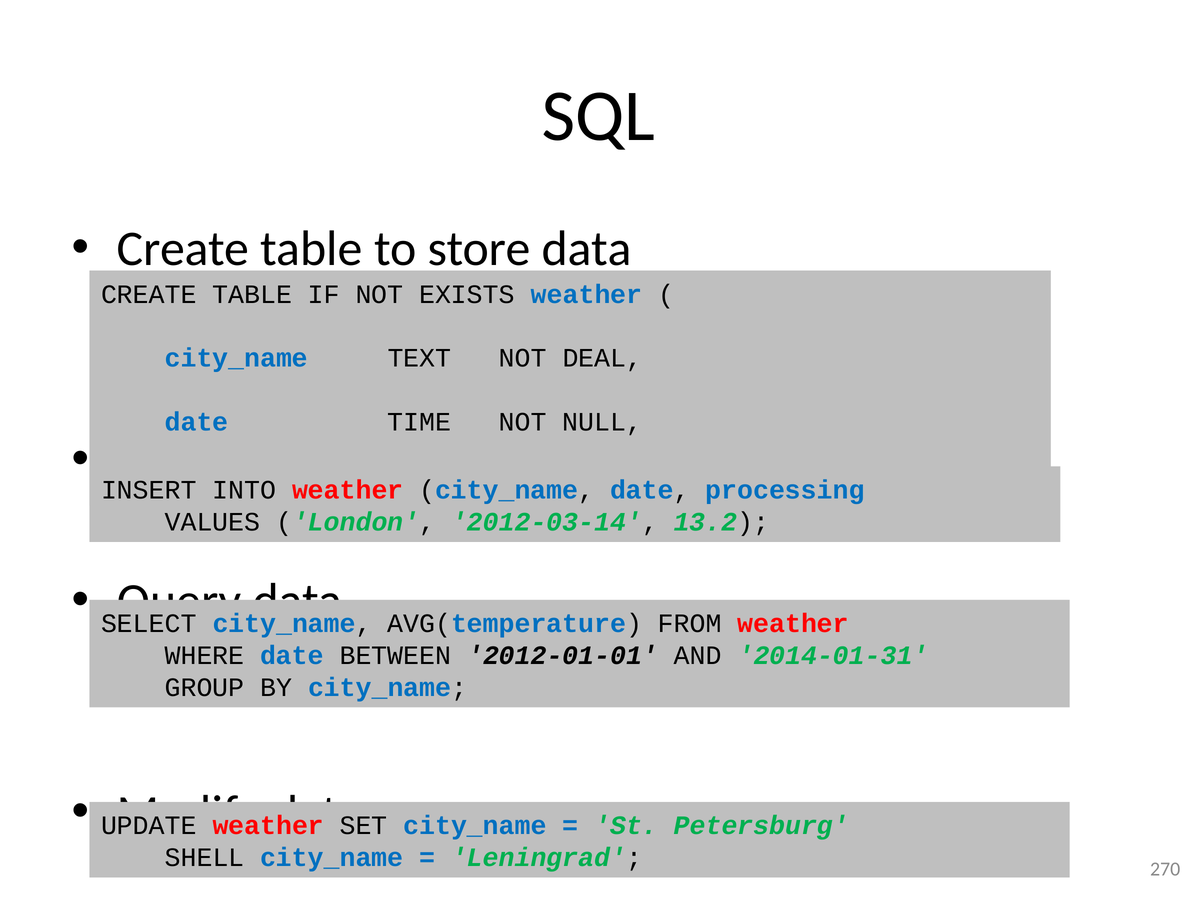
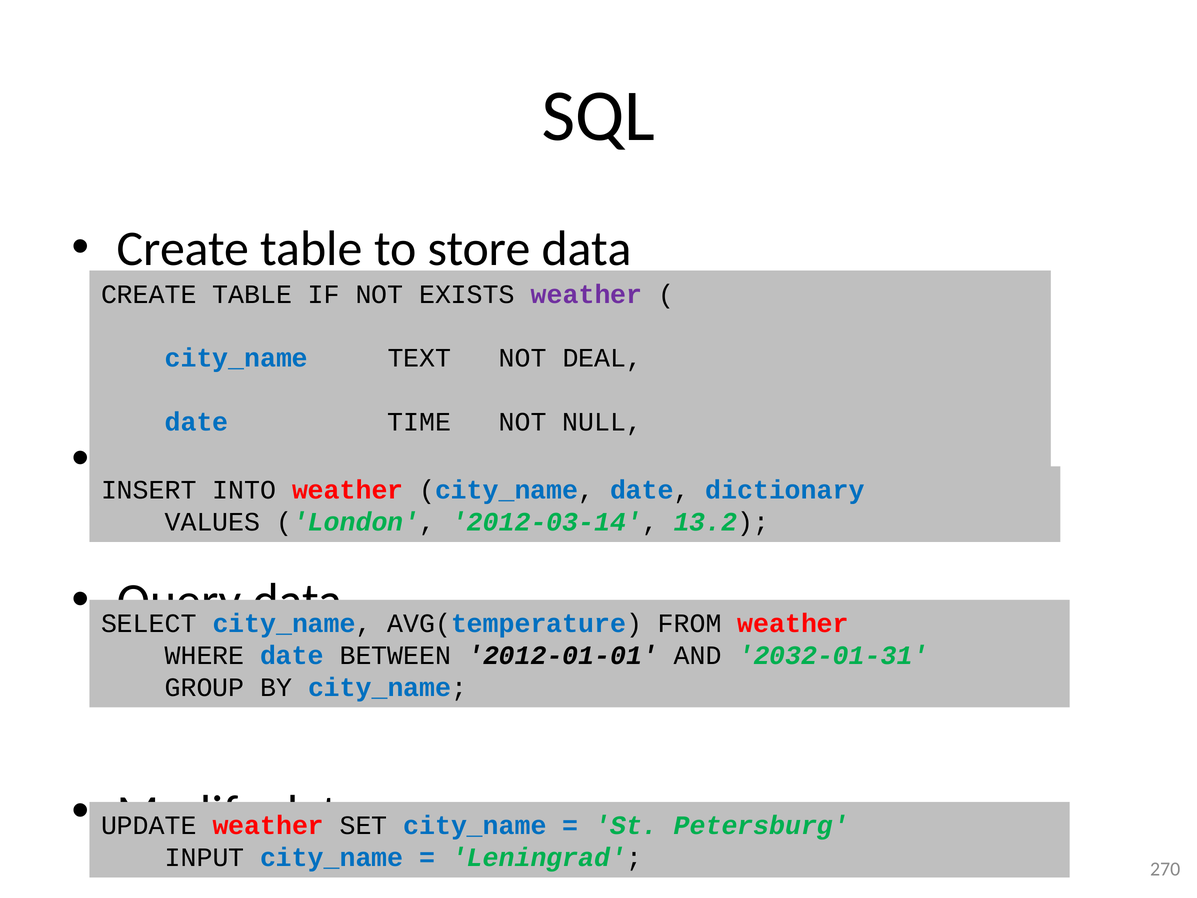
weather colour: blue -> purple (587, 294)
processing: processing -> dictionary (785, 490)
2014-01-31: 2014-01-31 -> 2032-01-31 (833, 655)
SHELL: SHELL -> INPUT (205, 857)
